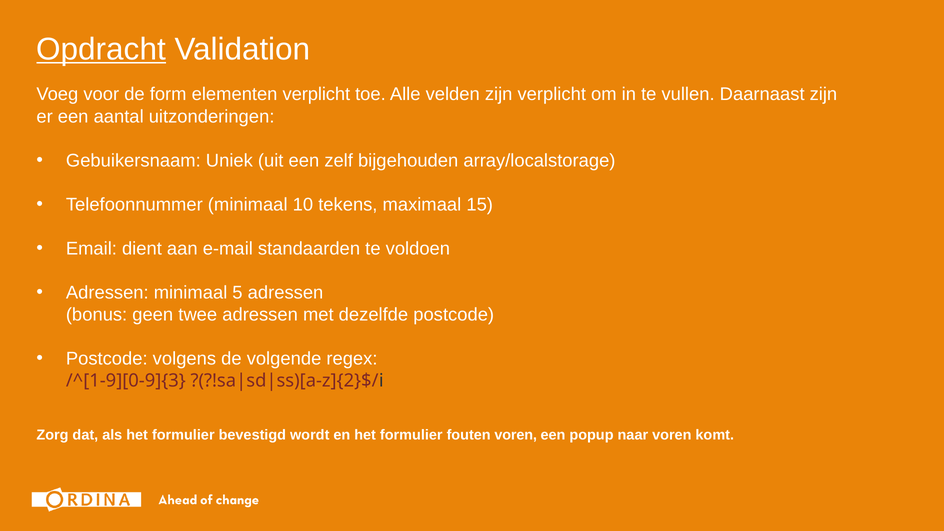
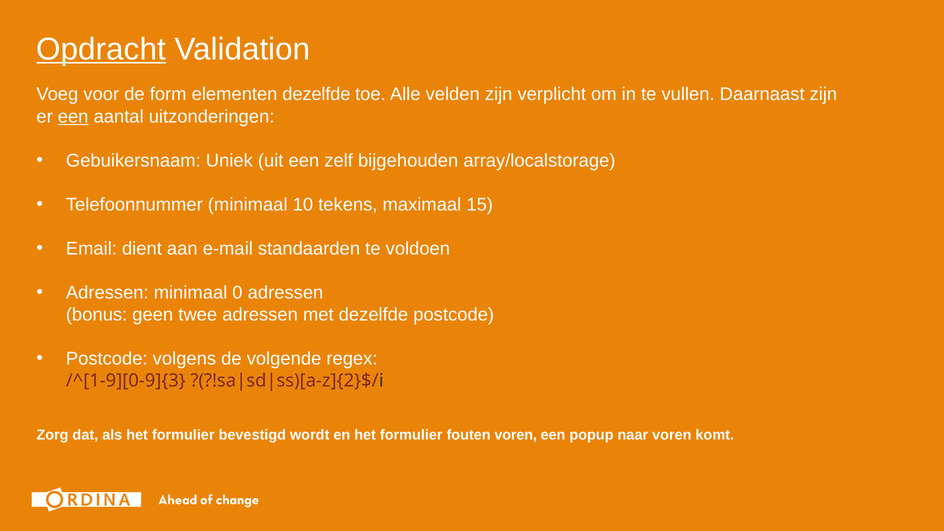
elementen verplicht: verplicht -> dezelfde (316, 94)
een underline: none -> present (73, 116)
5: 5 -> 0 (237, 293)
